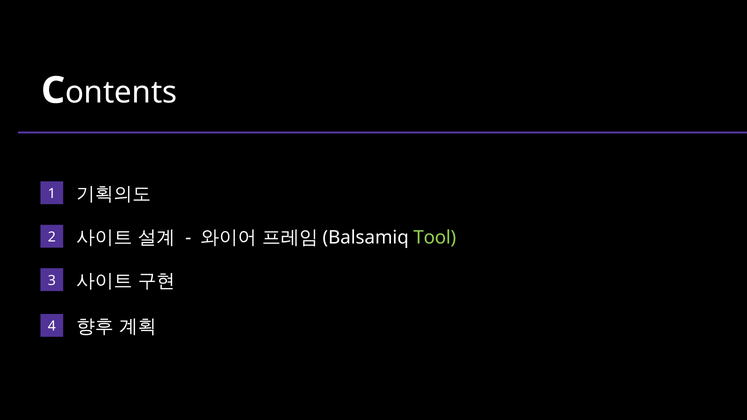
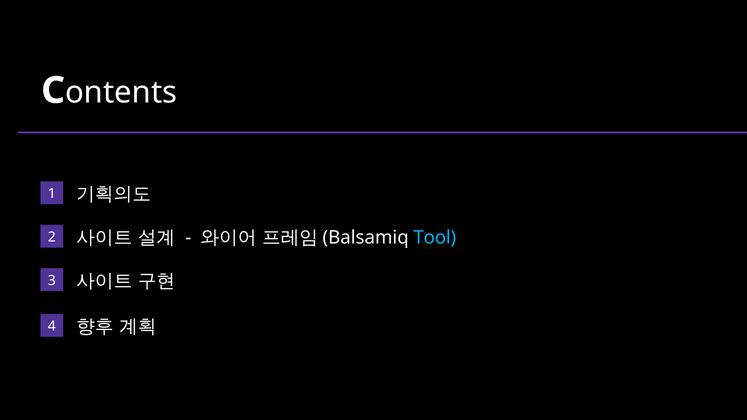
Tool colour: light green -> light blue (435, 238)
